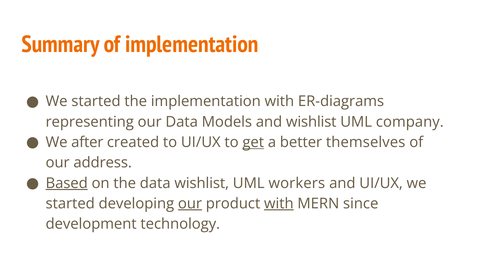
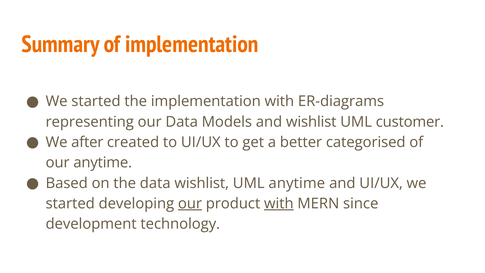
company: company -> customer (410, 122)
get underline: present -> none (253, 142)
themselves: themselves -> categorised (366, 142)
our address: address -> anytime (103, 163)
Based underline: present -> none (67, 183)
UML workers: workers -> anytime (297, 183)
